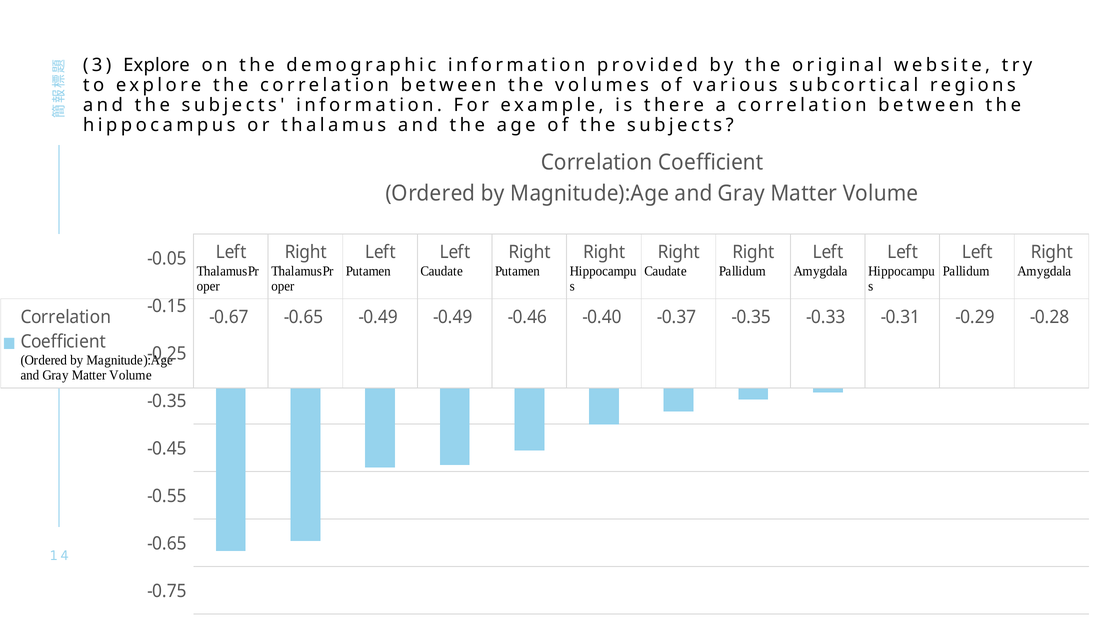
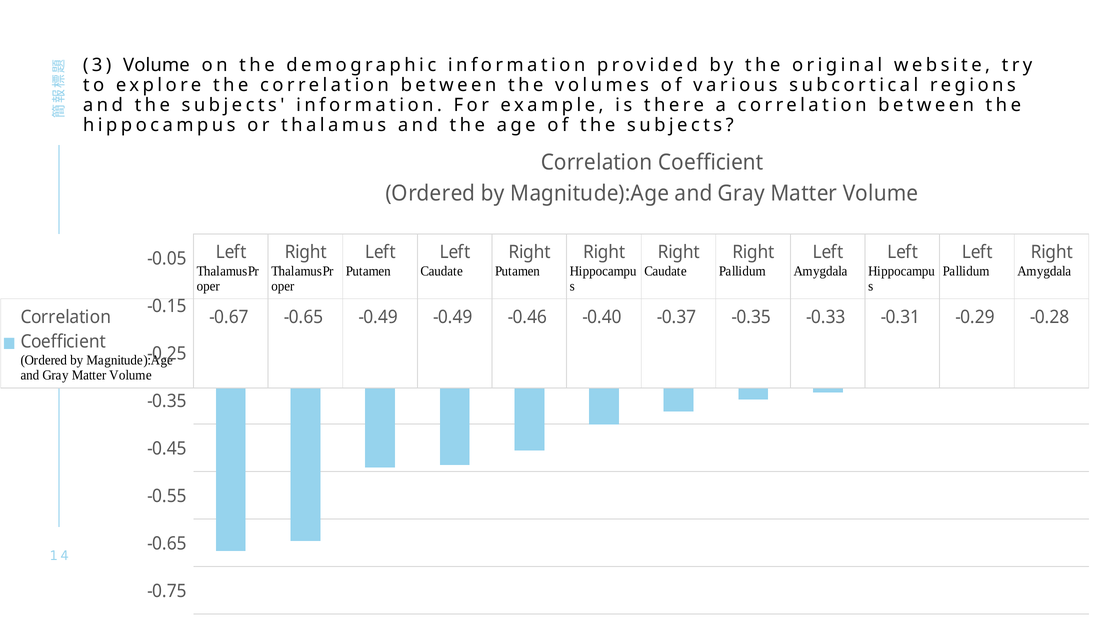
3 Explore: Explore -> Volume (156, 65)
